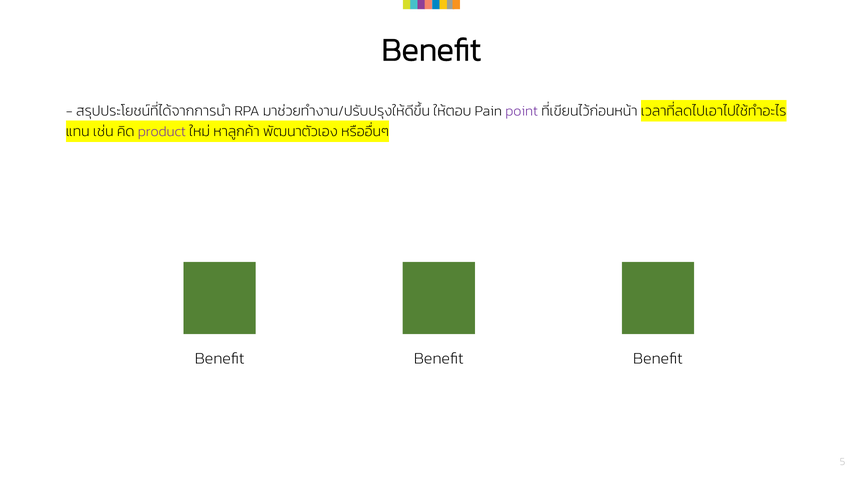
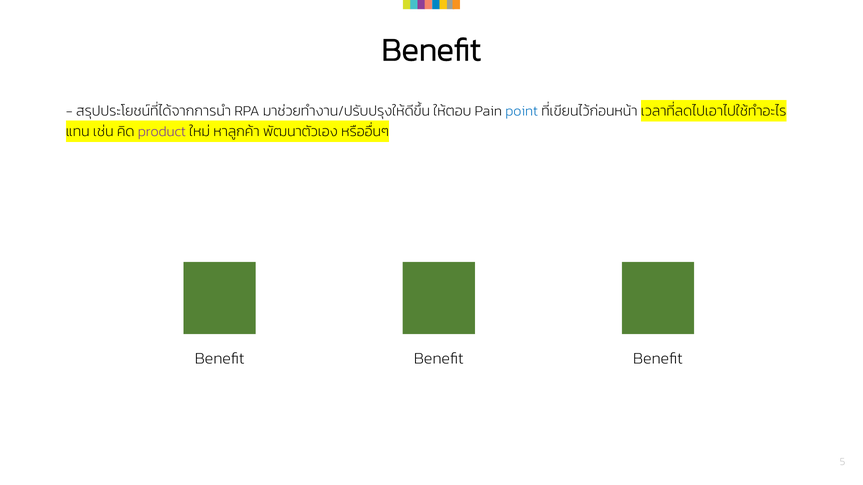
point colour: purple -> blue (522, 111)
